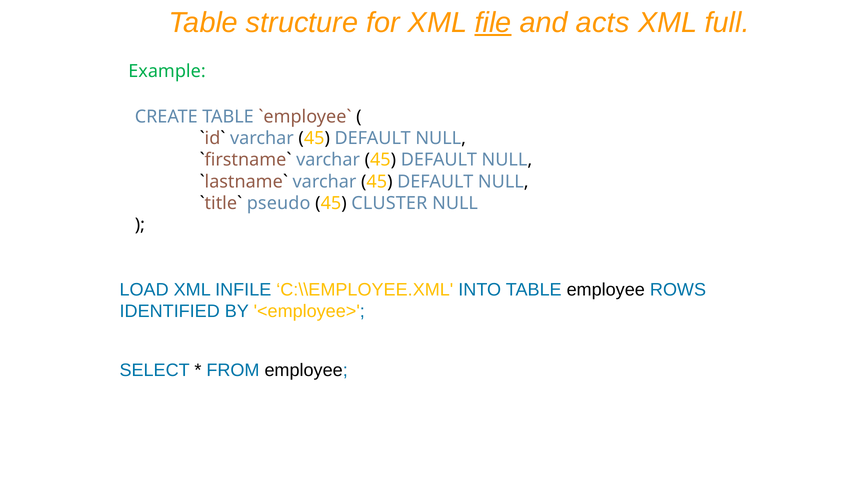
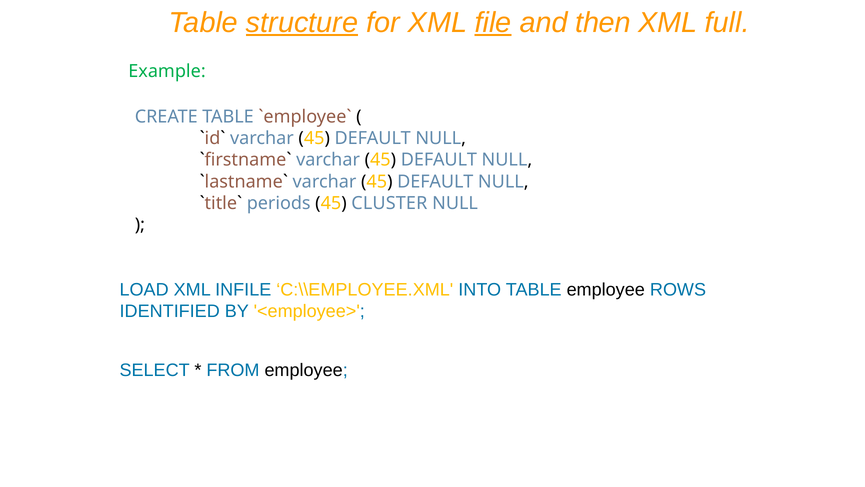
structure underline: none -> present (302, 23)
acts: acts -> then (603, 23)
pseudo: pseudo -> periods (279, 203)
